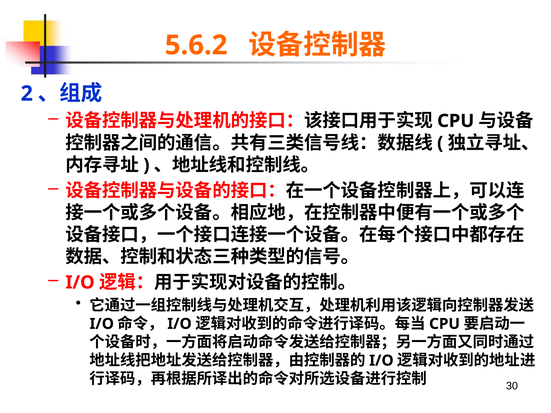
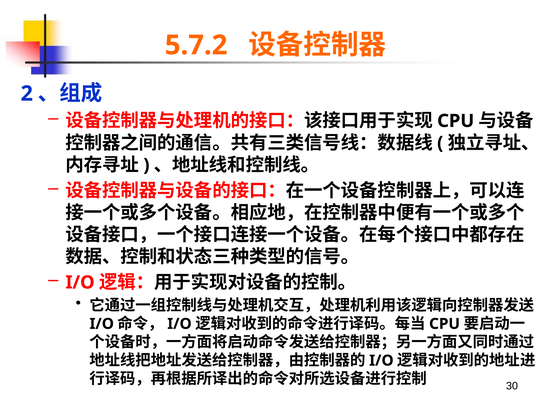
5.6.2: 5.6.2 -> 5.7.2 (196, 45)
